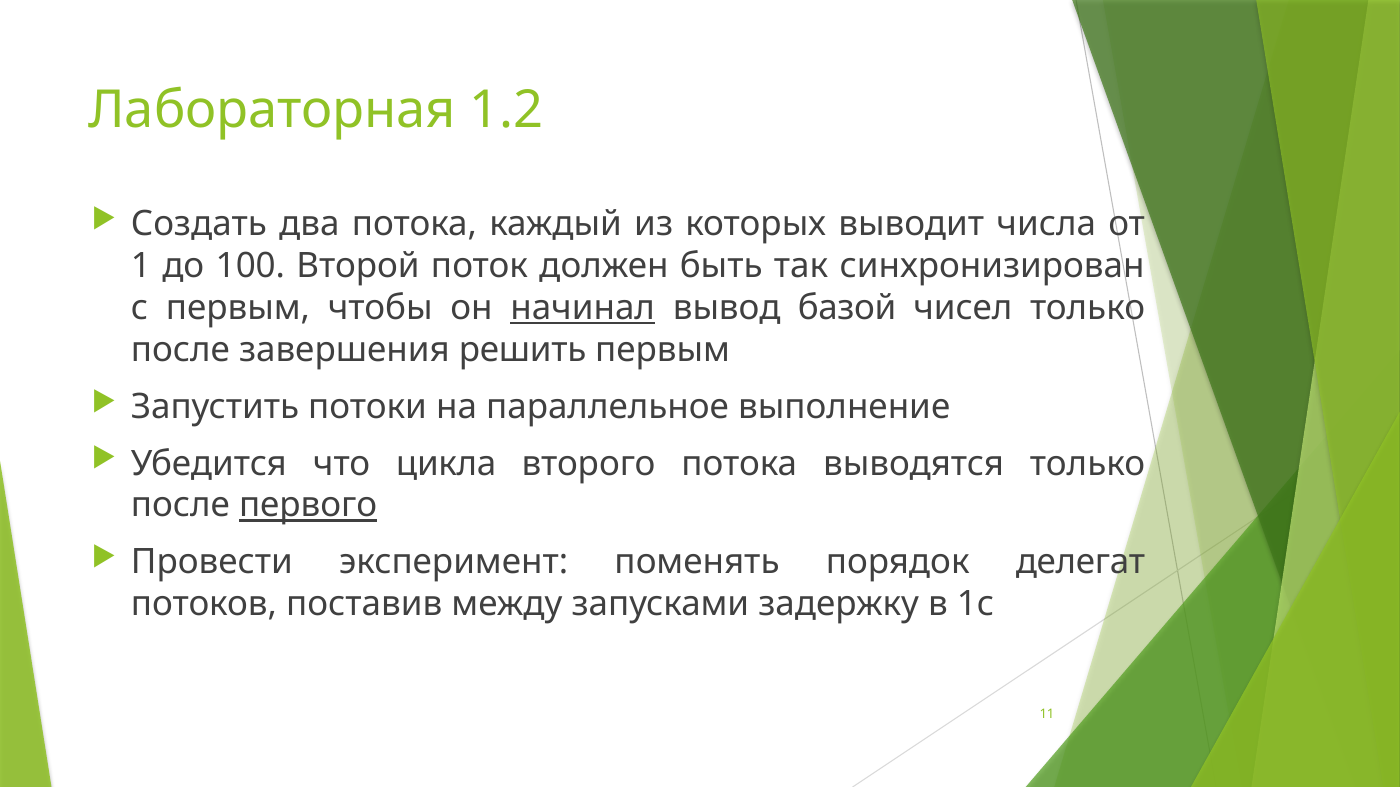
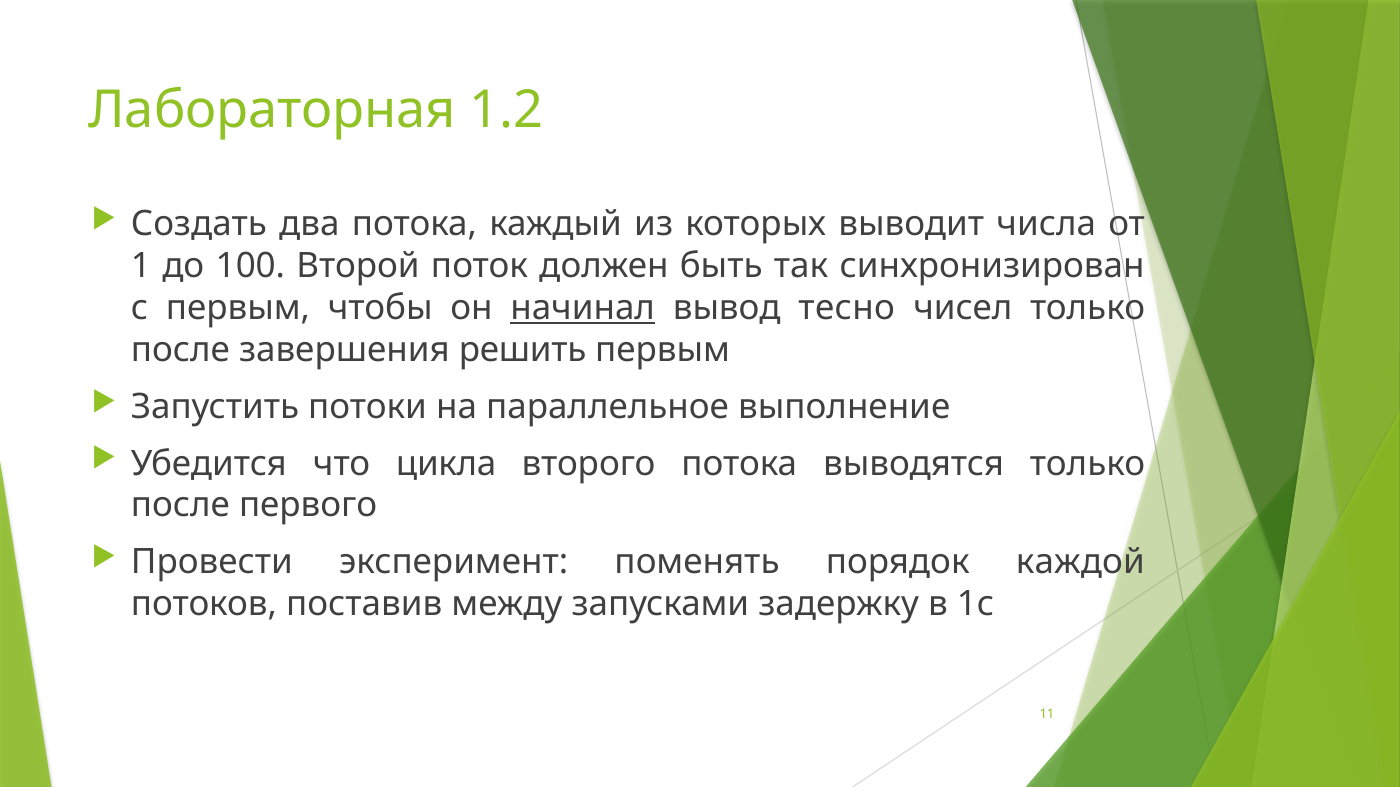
базой: базой -> тесно (847, 309)
первого underline: present -> none (308, 506)
делегат: делегат -> каждой (1080, 562)
